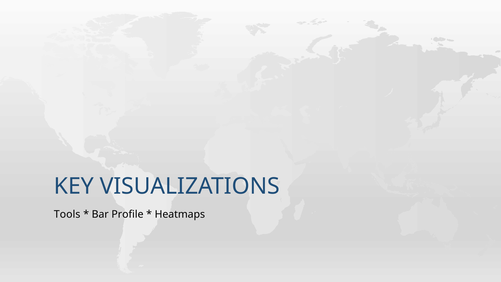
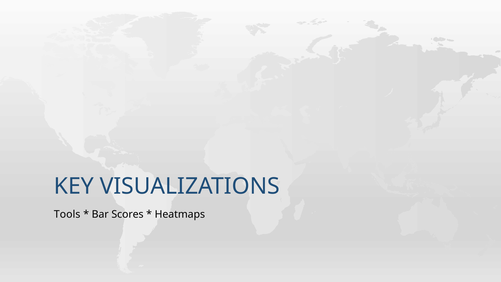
Profile: Profile -> Scores (128, 214)
